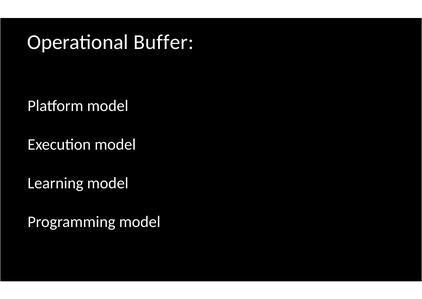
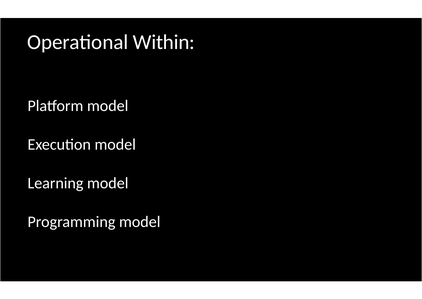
Buffer: Buffer -> Within (164, 42)
